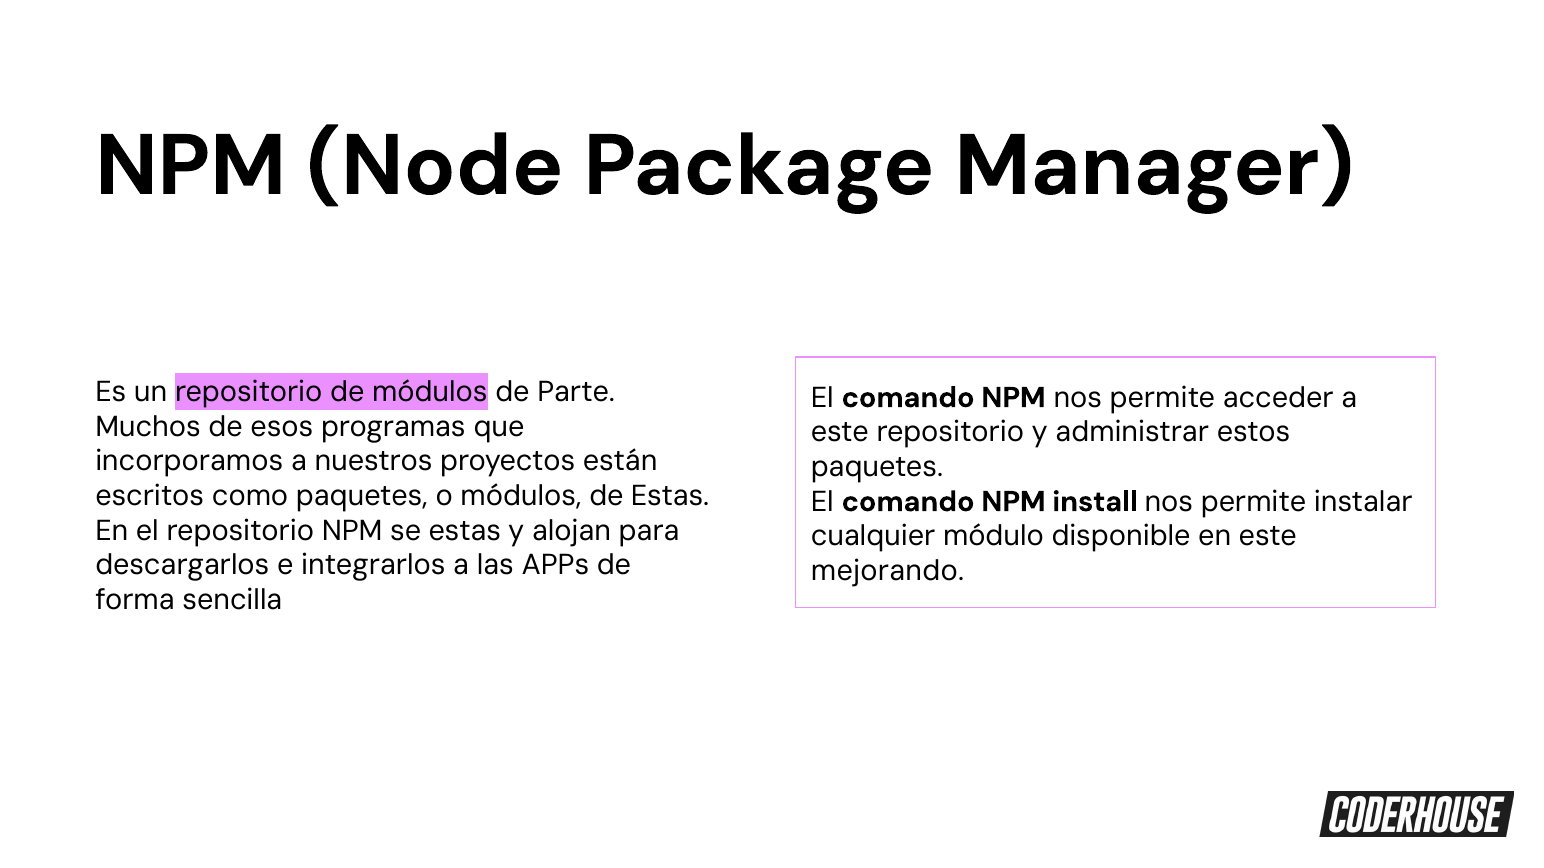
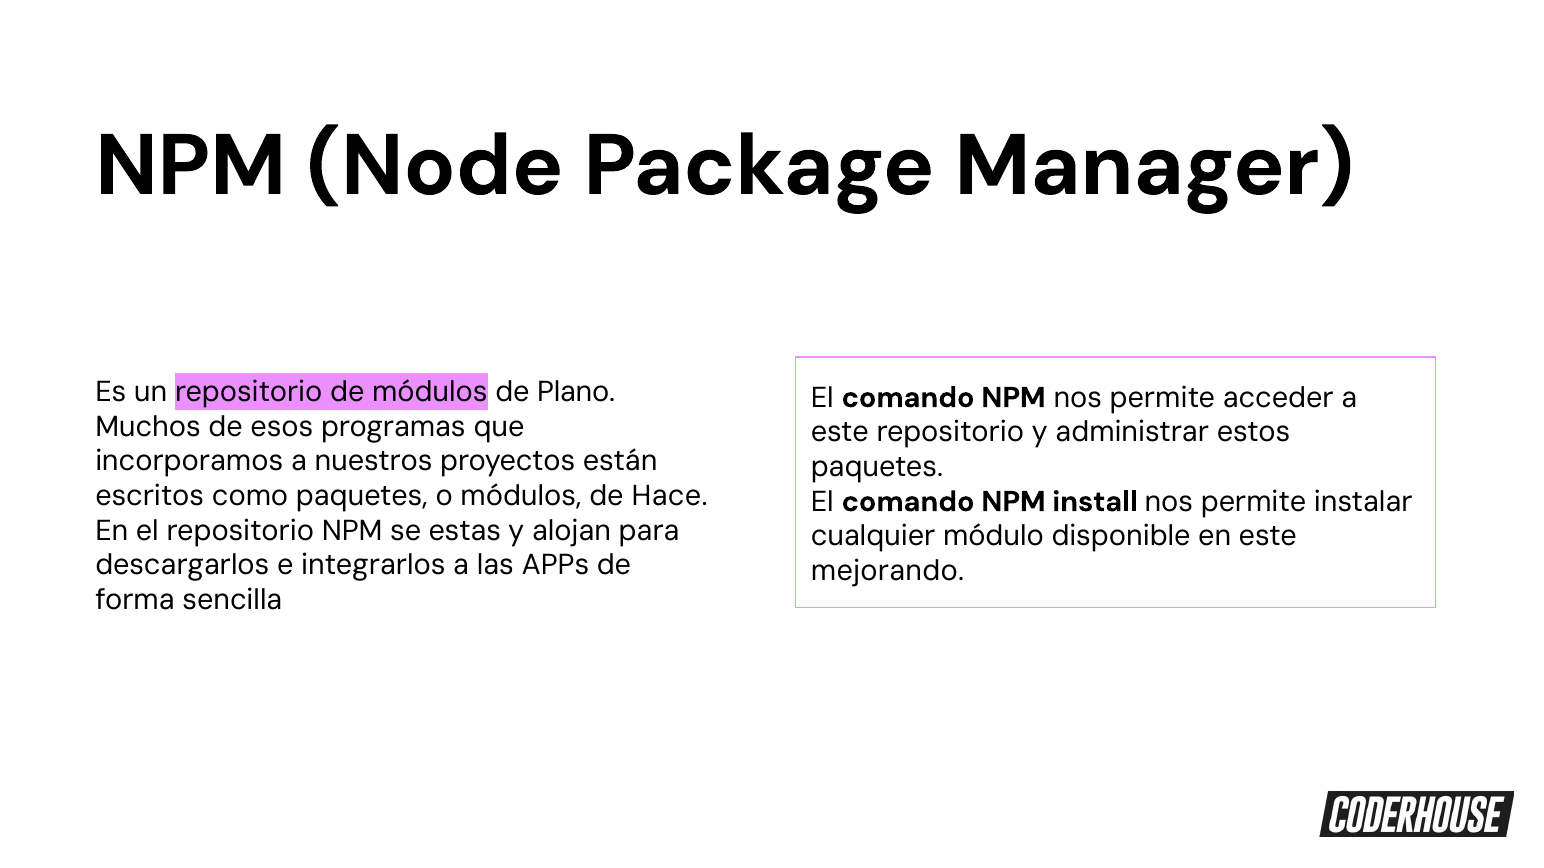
Parte: Parte -> Plano (576, 392)
de Estas: Estas -> Hace (670, 496)
